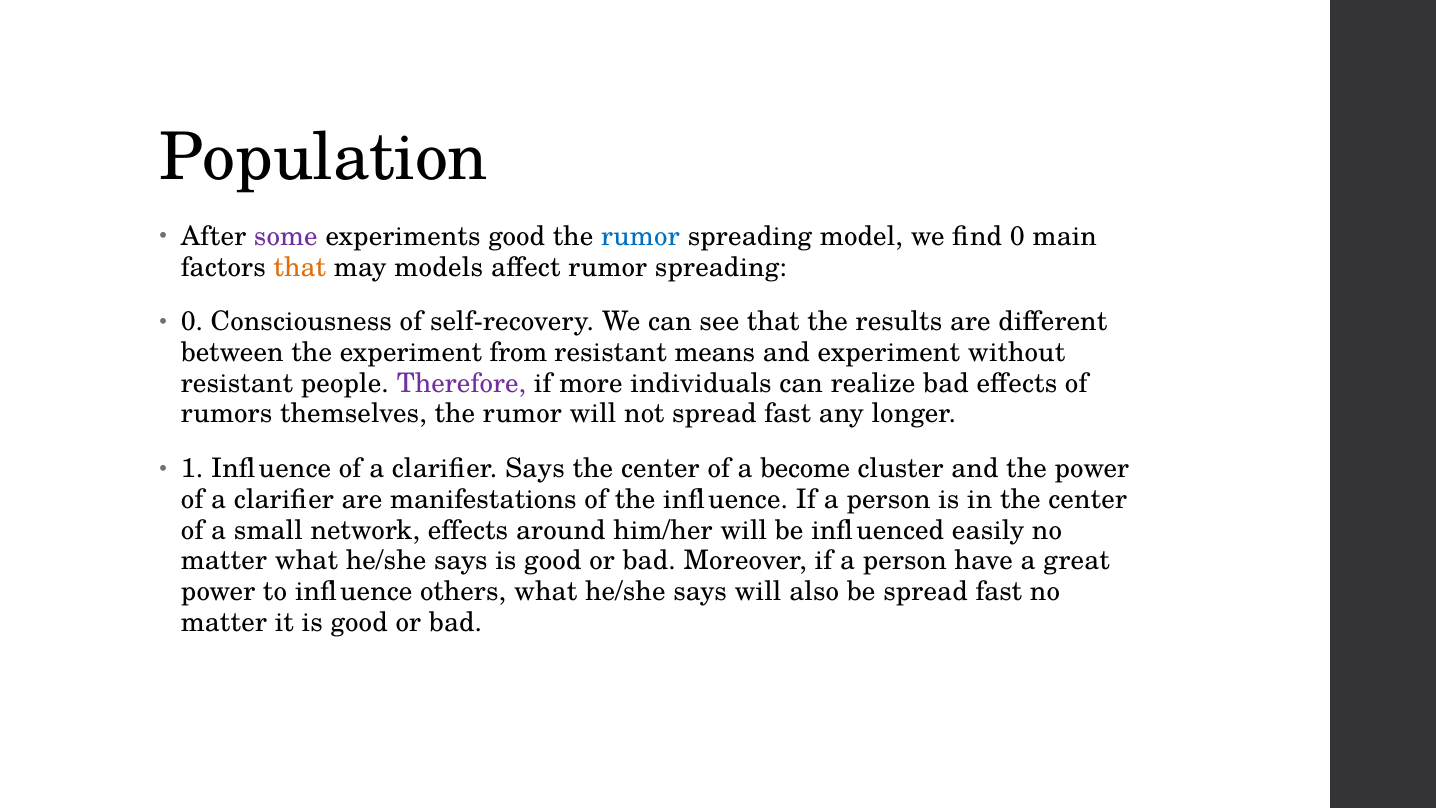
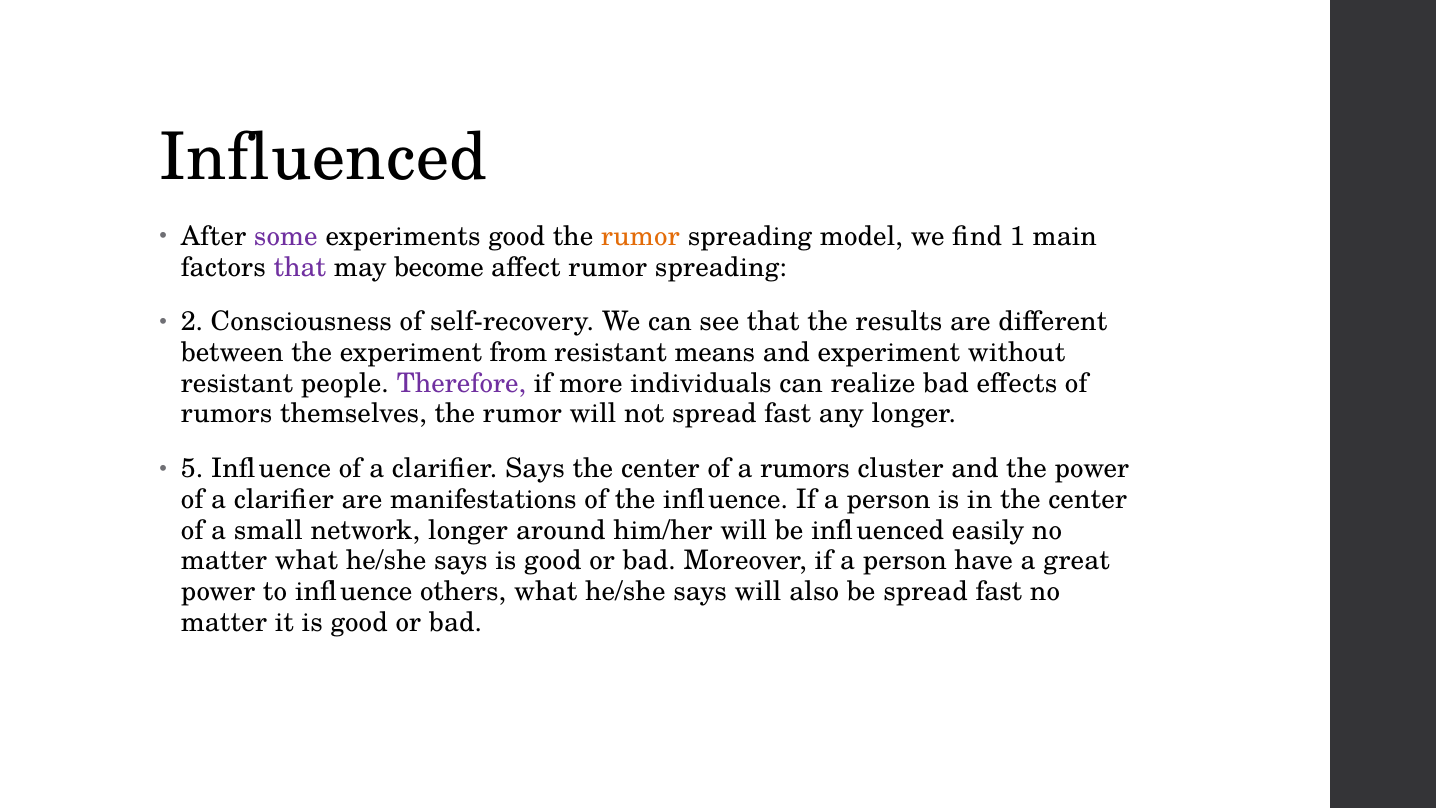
Population: Population -> Influenced (323, 158)
rumor colour: blue -> orange (640, 236)
find 0: 0 -> 1 (1017, 236)
that colour: orange -> purple (300, 267)
models: models -> become (439, 267)
0: 0 -> 2 (192, 322)
1: 1 -> 5 (192, 469)
a become: become -> rumors (805, 469)
network effects: effects -> longer (468, 530)
